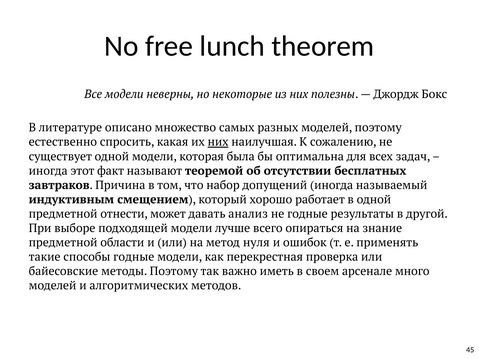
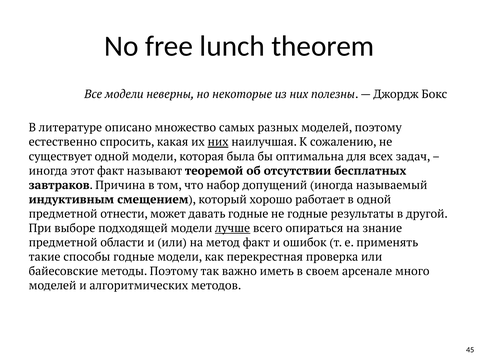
давать анализ: анализ -> годные (248, 214)
лучше underline: none -> present (233, 228)
метод нуля: нуля -> факт (256, 243)
